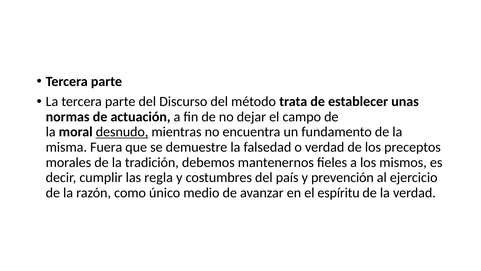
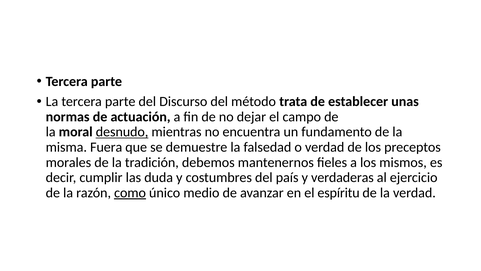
regla: regla -> duda (159, 177)
prevención: prevención -> verdaderas (342, 177)
como underline: none -> present (130, 192)
